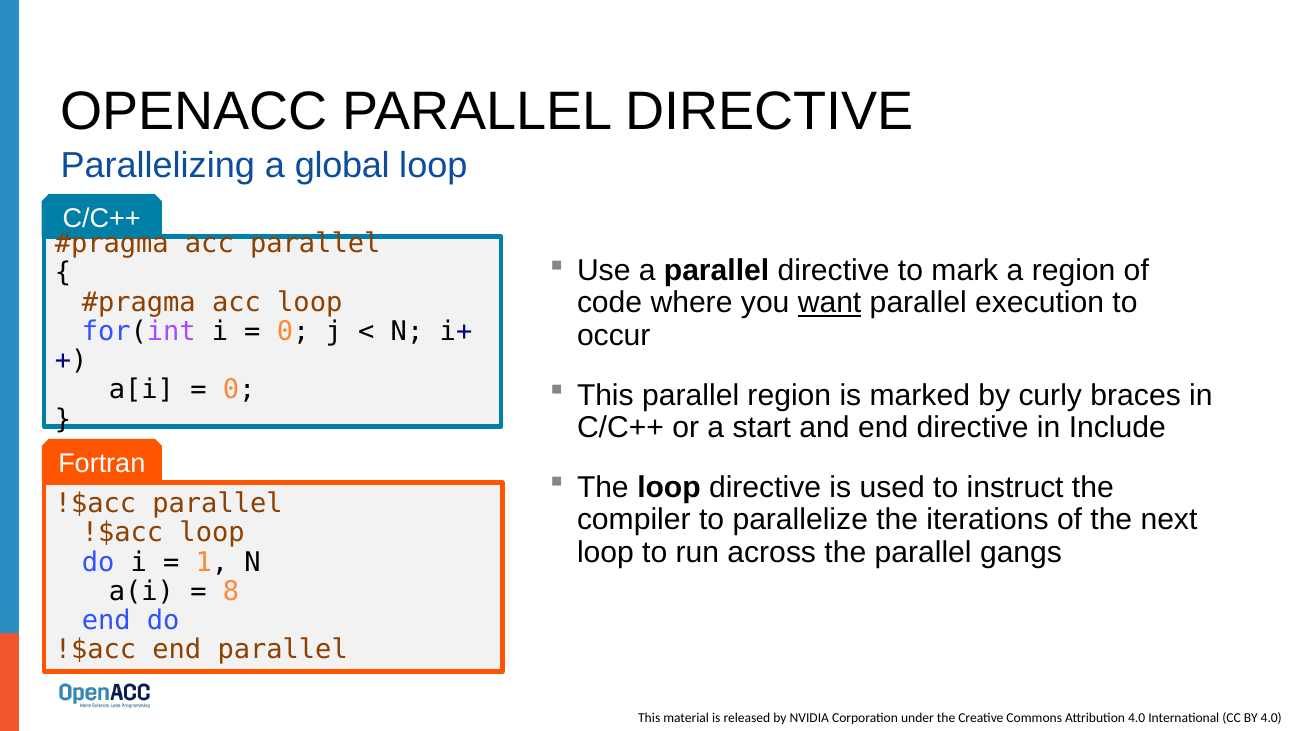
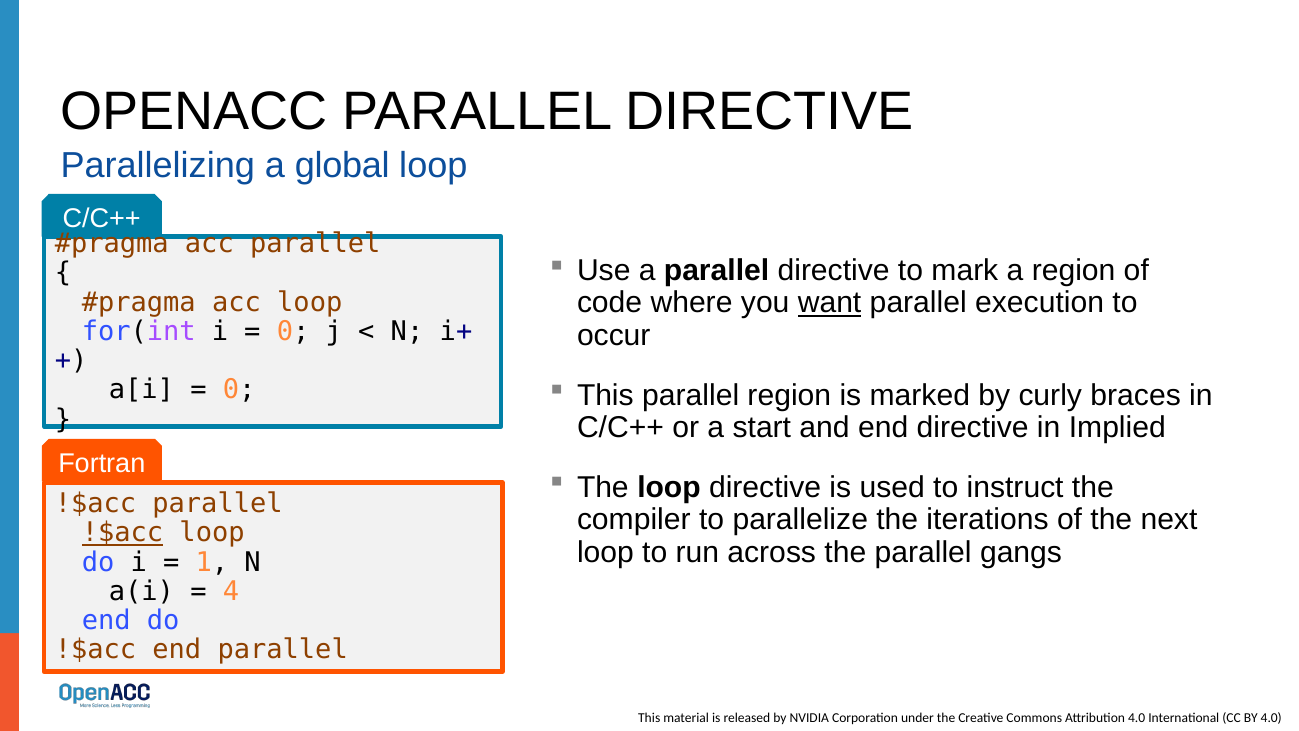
Include: Include -> Implied (1117, 427)
!$acc underline: none -> present (123, 533)
8: 8 -> 4 (231, 591)
